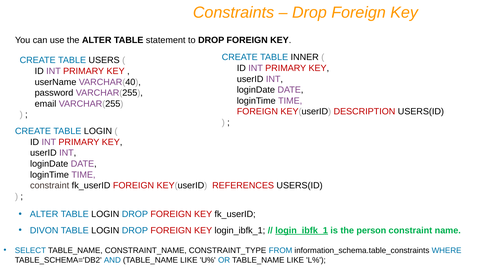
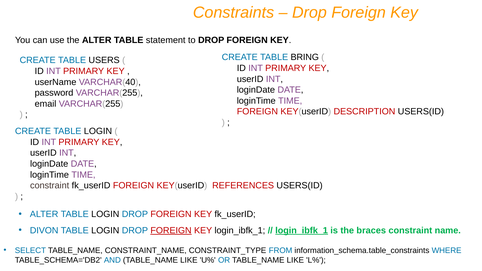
INNER: INNER -> BRING (305, 57)
FOREIGN underline: none -> present (171, 231)
person: person -> braces (371, 231)
